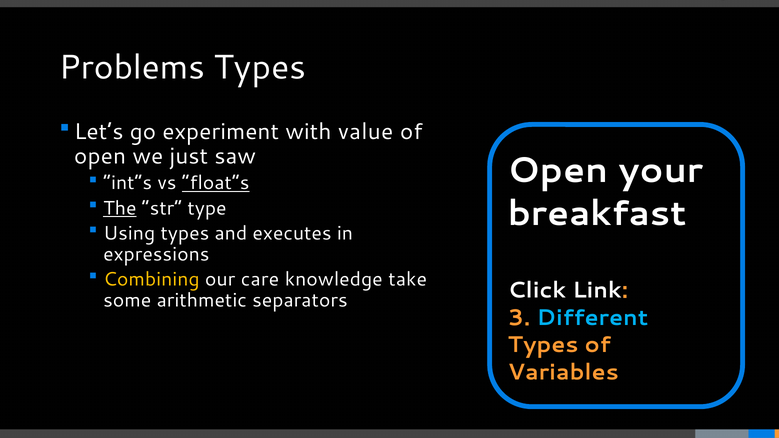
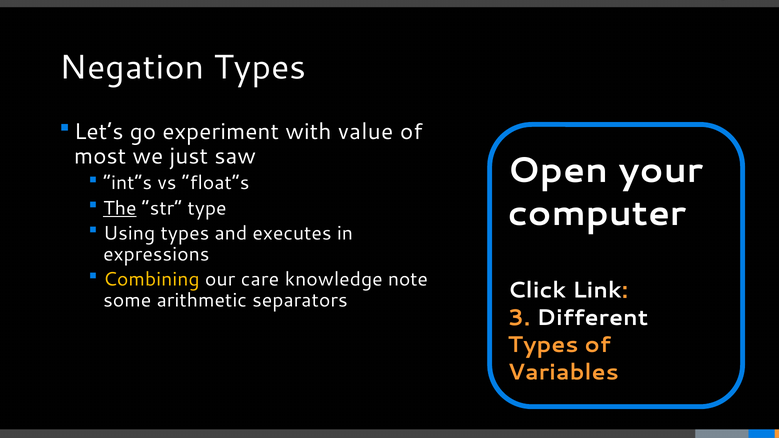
Problems: Problems -> Negation (132, 68)
open: open -> most (100, 156)
float”s underline: present -> none (216, 183)
breakfast: breakfast -> computer (597, 214)
take: take -> note (408, 279)
Different colour: light blue -> white (592, 318)
